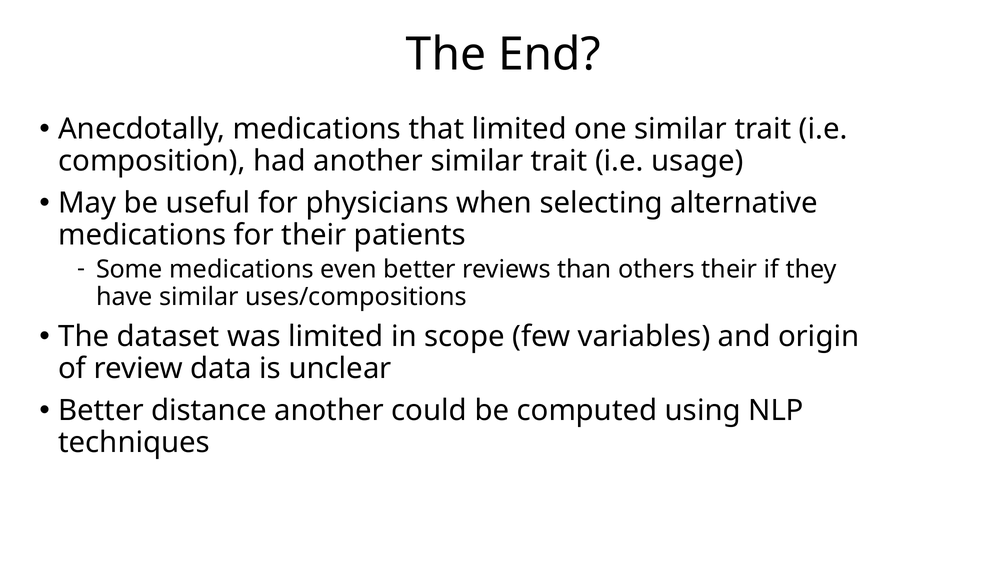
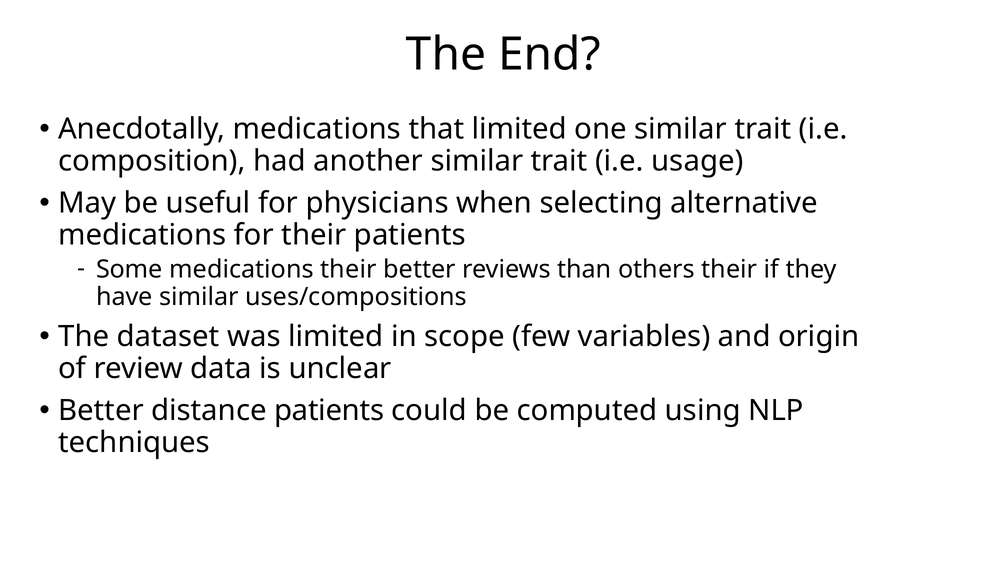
medications even: even -> their (348, 269)
distance another: another -> patients (329, 410)
